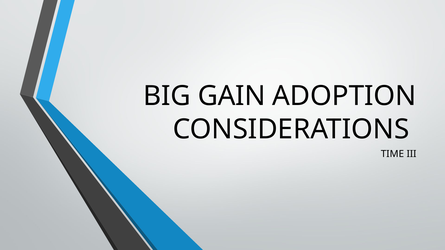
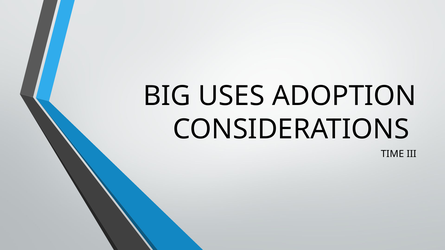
GAIN: GAIN -> USES (231, 96)
